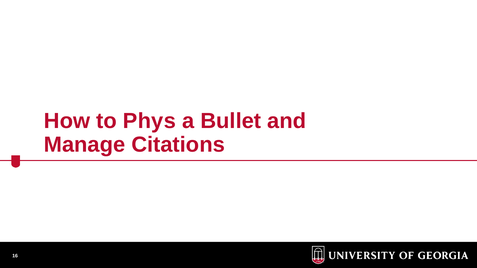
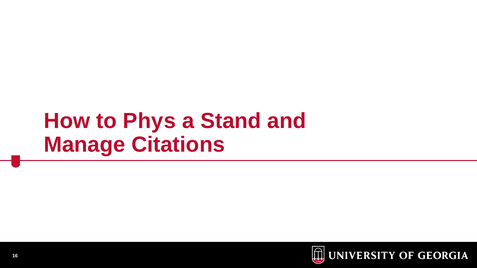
Bullet: Bullet -> Stand (231, 121)
